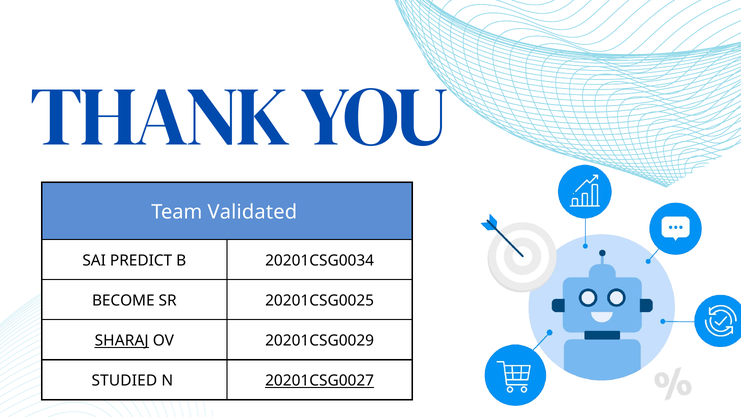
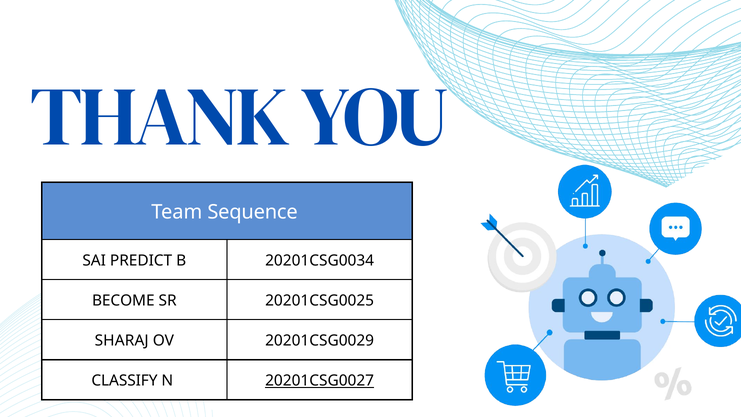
Validated: Validated -> Sequence (253, 212)
SHARAJ underline: present -> none (122, 341)
STUDIED: STUDIED -> CLASSIFY (124, 381)
